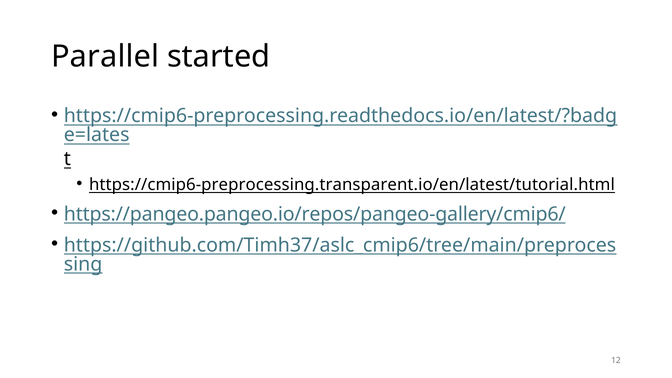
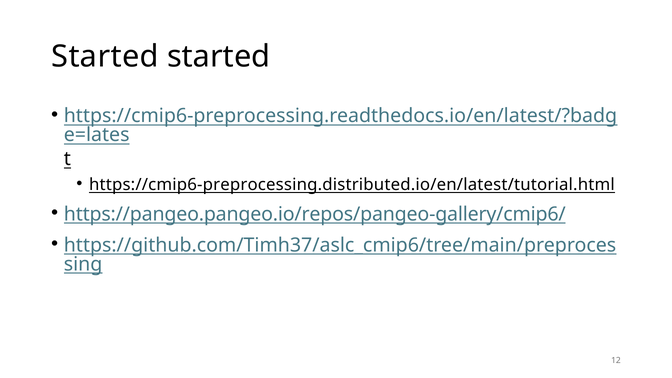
Parallel: Parallel -> Started (105, 56)
https://cmip6-preprocessing.transparent.io/en/latest/tutorial.html: https://cmip6-preprocessing.transparent.io/en/latest/tutorial.html -> https://cmip6-preprocessing.distributed.io/en/latest/tutorial.html (352, 185)
